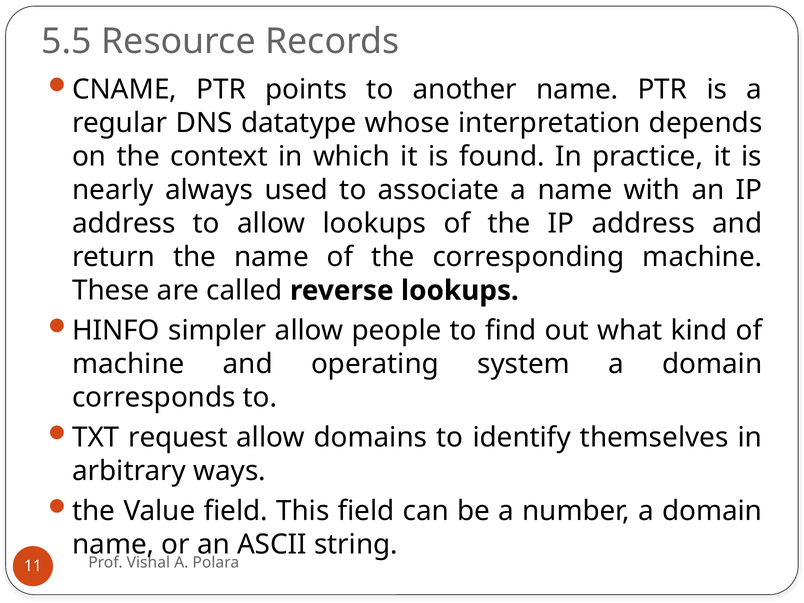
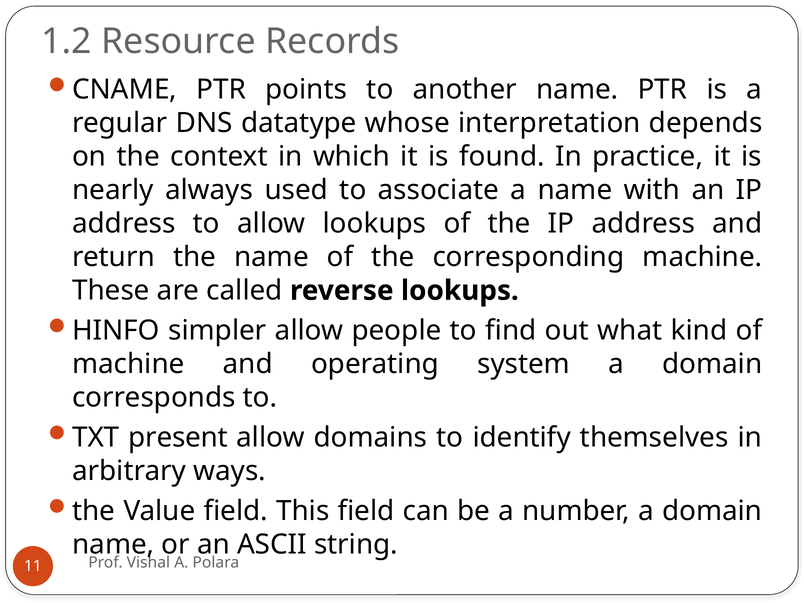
5.5: 5.5 -> 1.2 (67, 41)
request: request -> present (178, 438)
